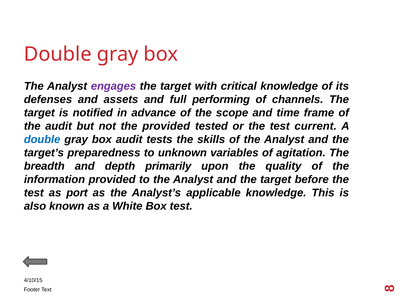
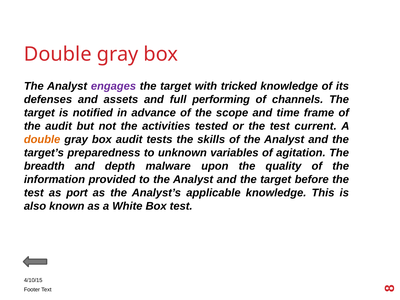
critical: critical -> tricked (239, 86)
the provided: provided -> activities (166, 126)
double colour: blue -> orange (42, 139)
primarily: primarily -> malware (168, 166)
